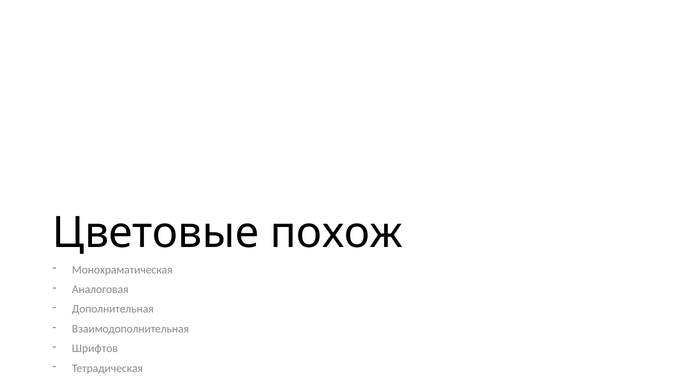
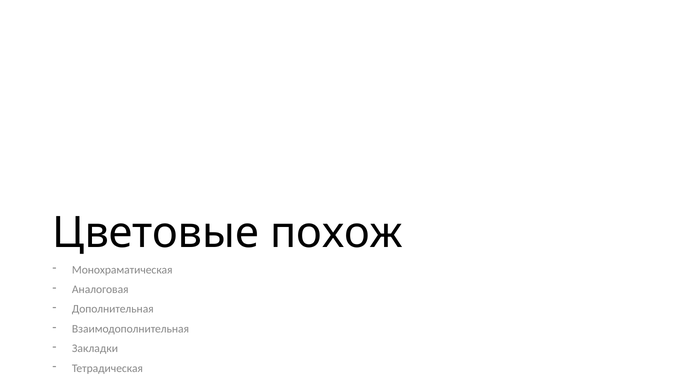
Шрифтов: Шрифтов -> Закладки (95, 348)
